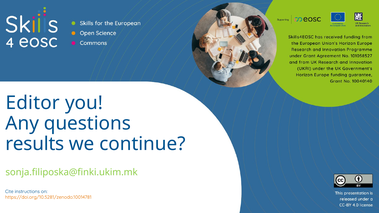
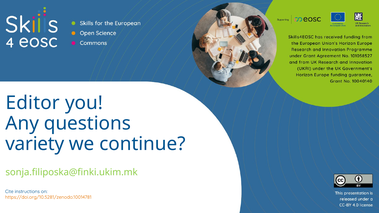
results: results -> variety (35, 144)
